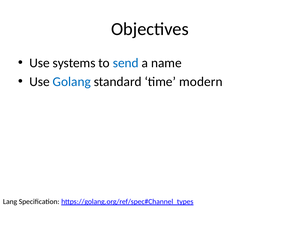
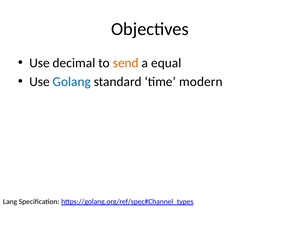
systems: systems -> decimal (74, 63)
send colour: blue -> orange (126, 63)
name: name -> equal (166, 63)
